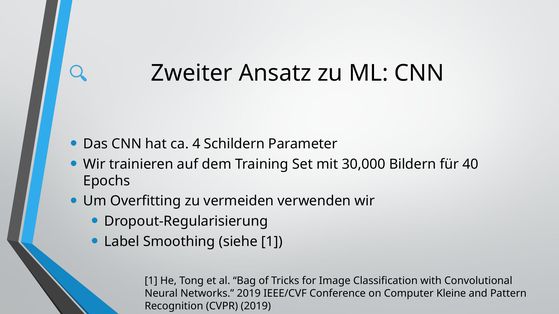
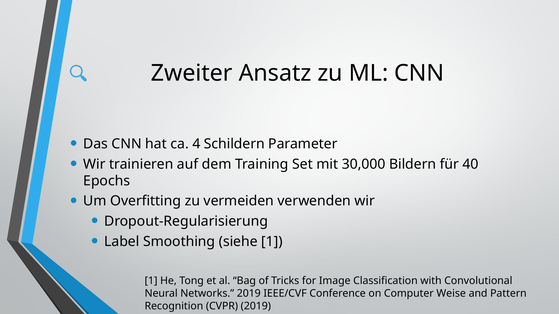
Kleine: Kleine -> Weise (451, 294)
